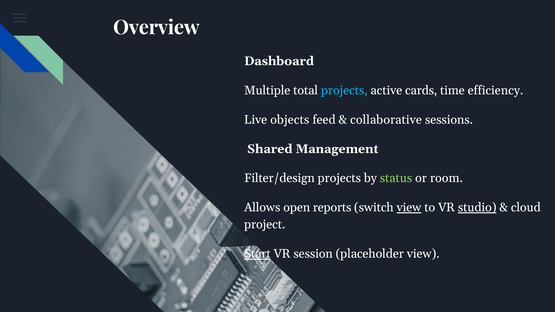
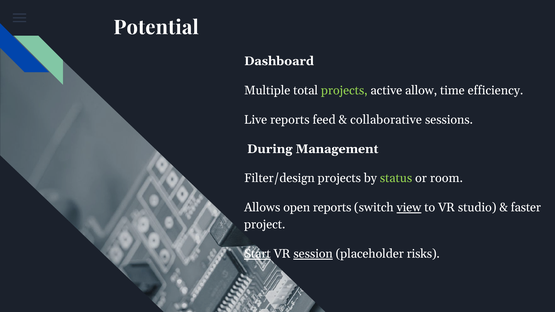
Overview: Overview -> Potential (156, 28)
projects colour: light blue -> light green (344, 90)
cards: cards -> allow (421, 90)
Live objects: objects -> reports (290, 120)
Shared: Shared -> During (270, 149)
studio underline: present -> none (477, 208)
cloud: cloud -> faster (526, 208)
session underline: none -> present (313, 254)
placeholder view: view -> risks (423, 254)
